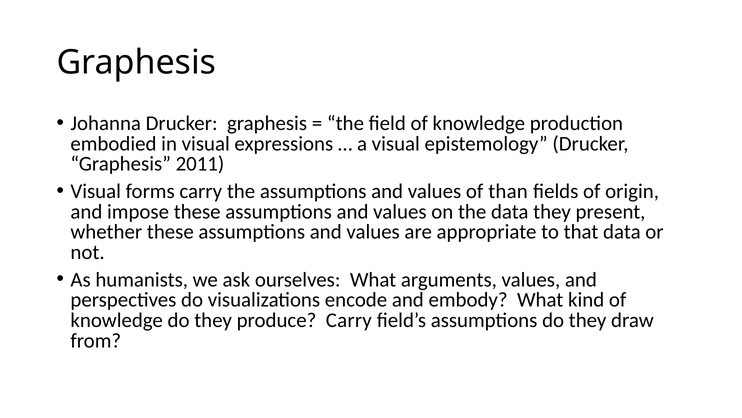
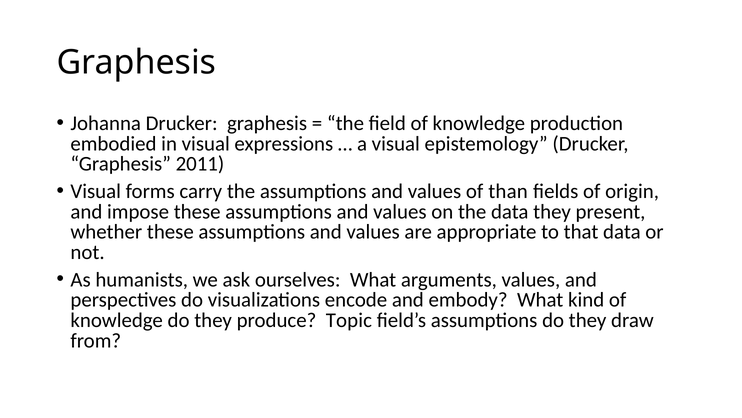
produce Carry: Carry -> Topic (349, 320)
